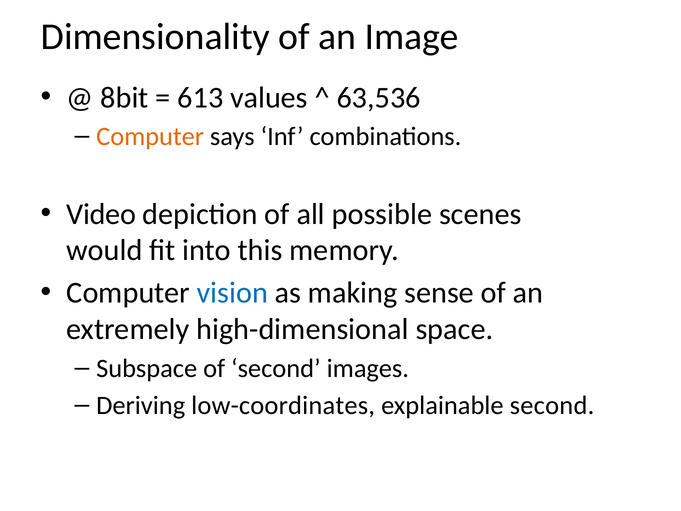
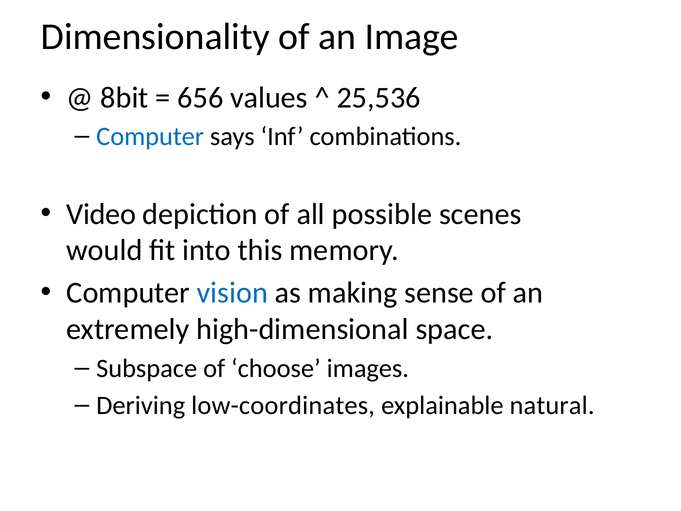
613: 613 -> 656 (200, 97)
63,536: 63,536 -> 25,536 (379, 97)
Computer colour: orange -> blue (150, 137)
of second: second -> choose (276, 368)
explainable second: second -> natural (552, 405)
